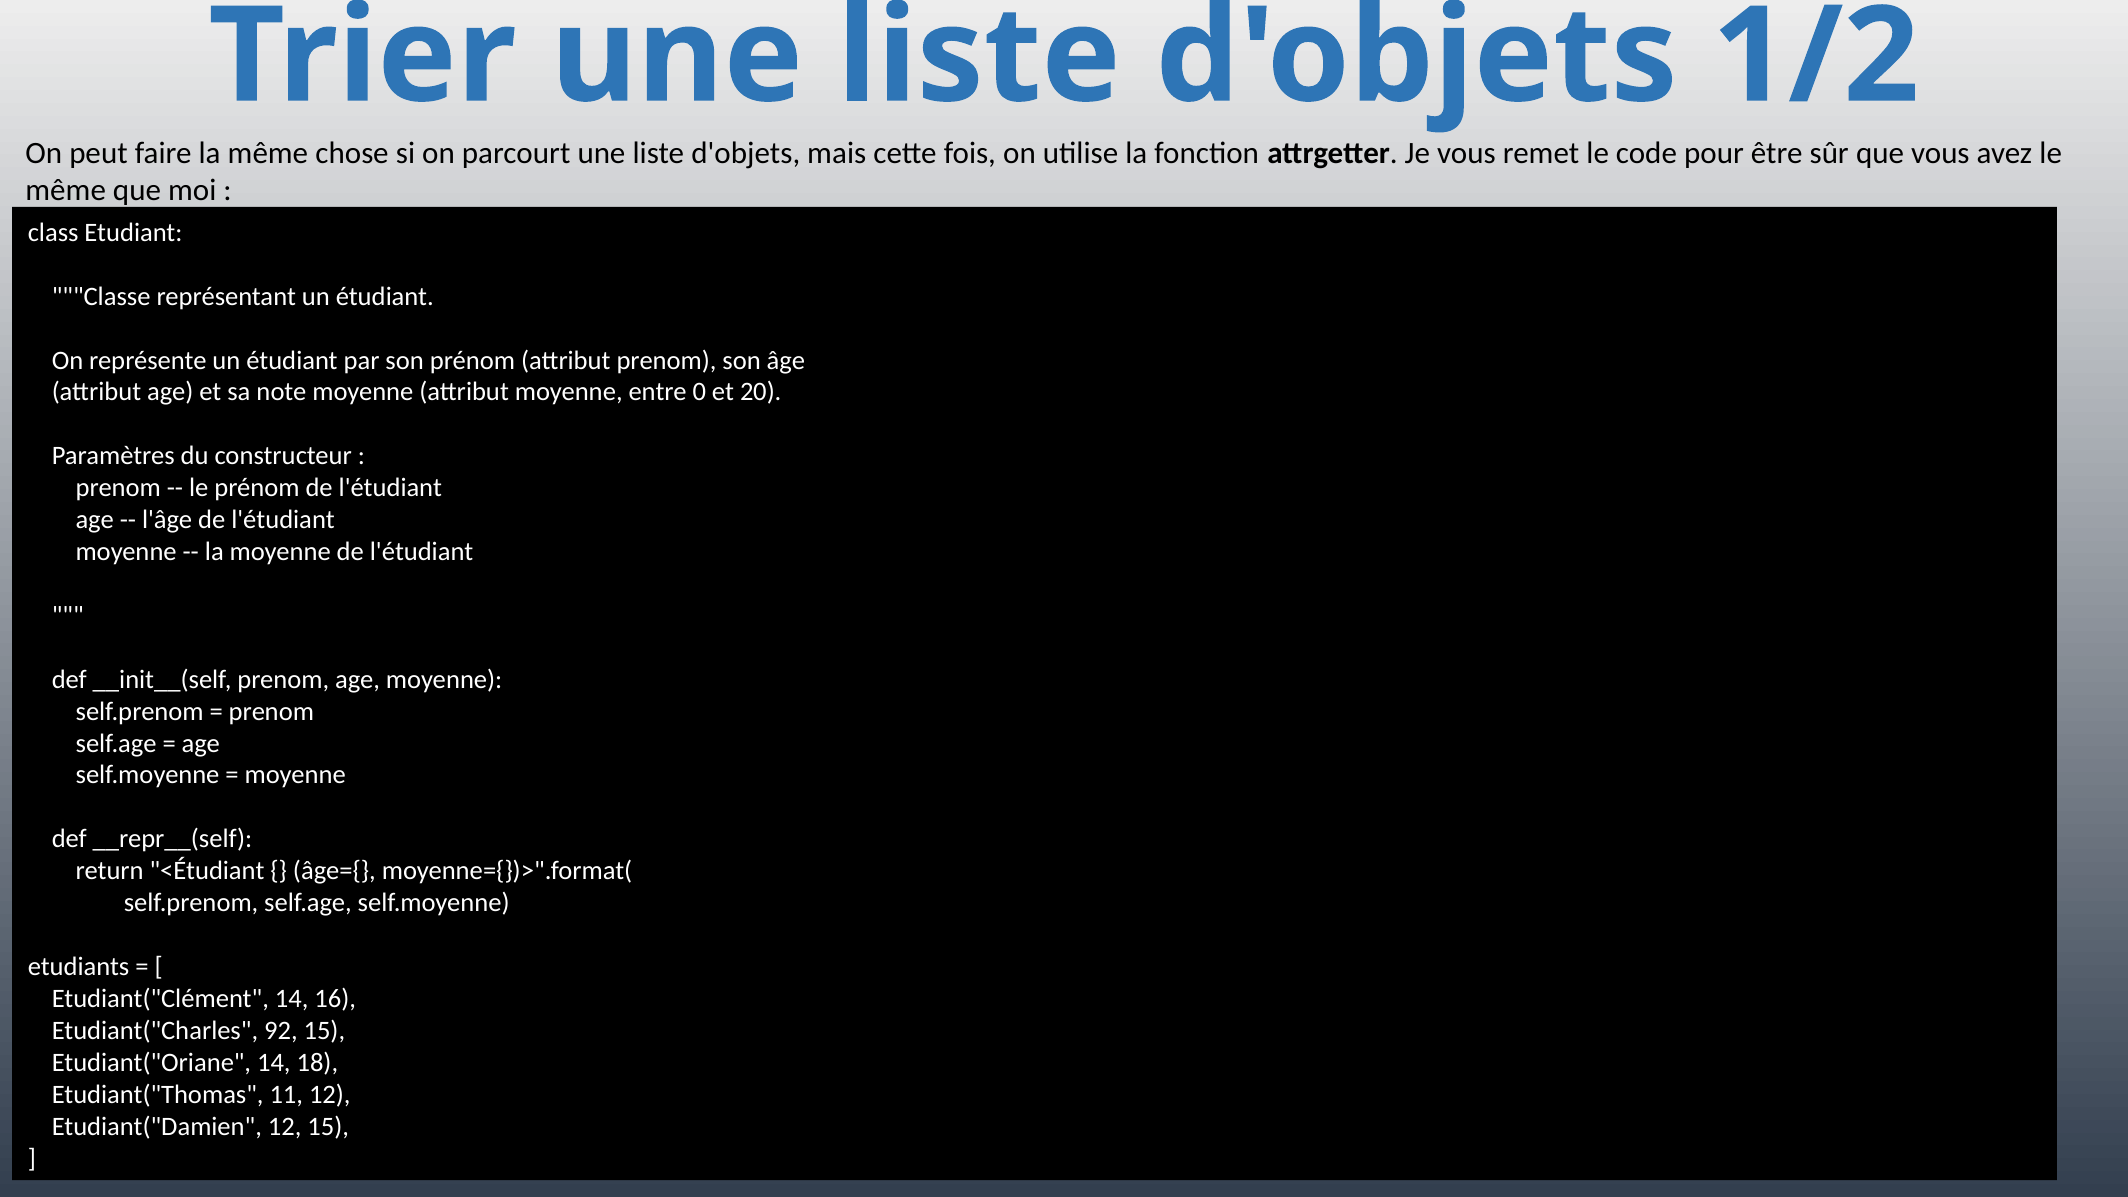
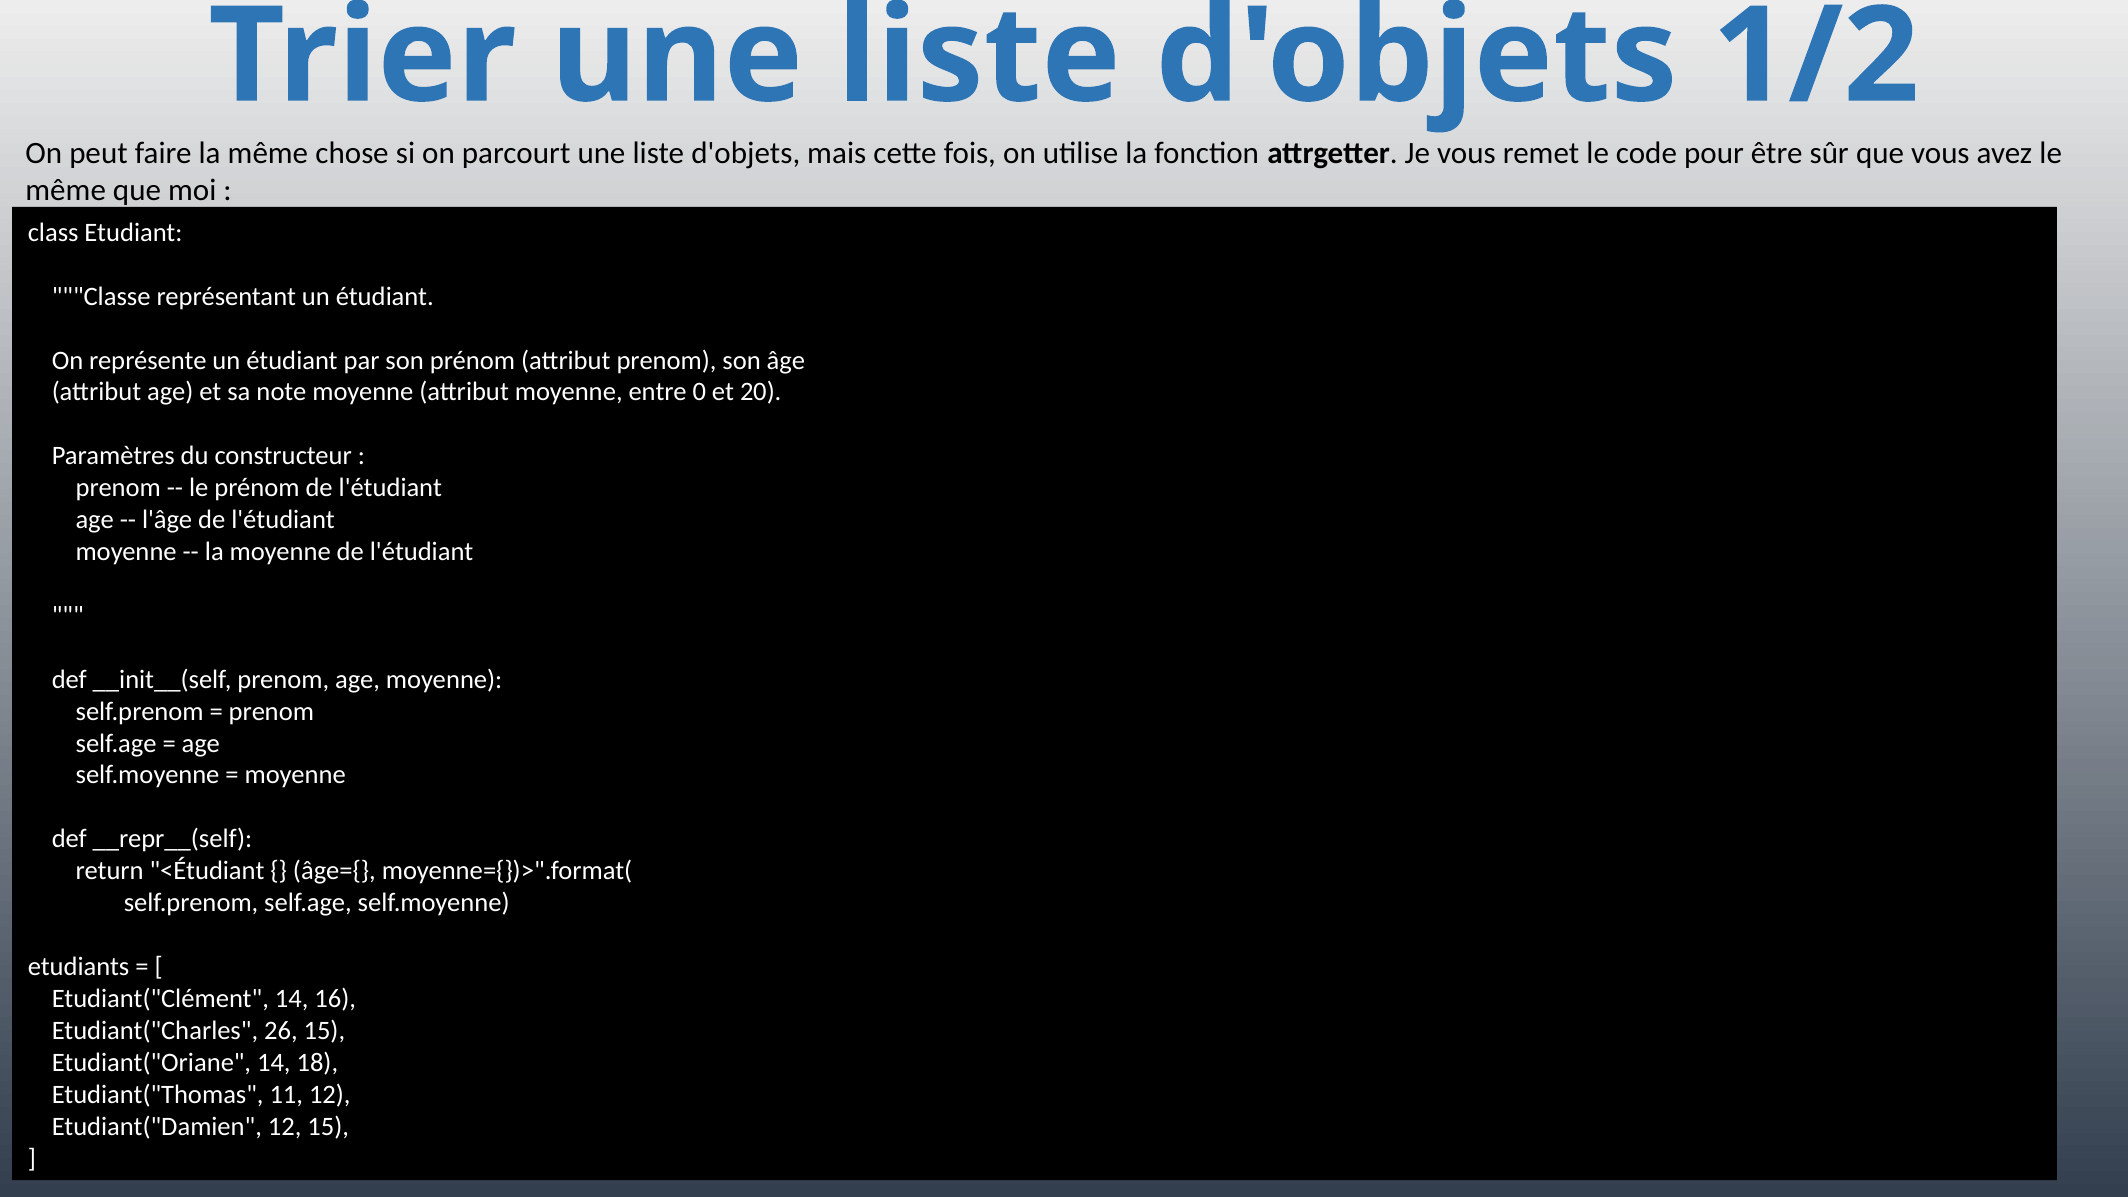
92: 92 -> 26 (281, 1031)
